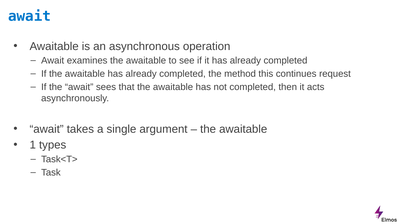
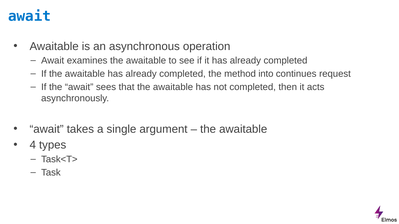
this: this -> into (266, 74)
1: 1 -> 4 (33, 145)
